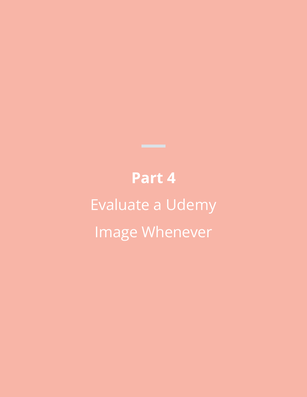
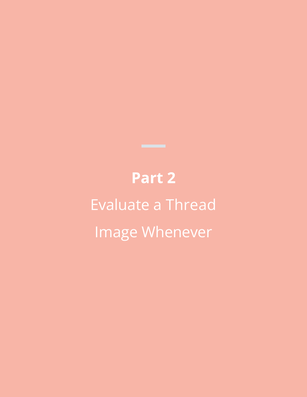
4: 4 -> 2 (171, 178)
Udemy: Udemy -> Thread (191, 205)
